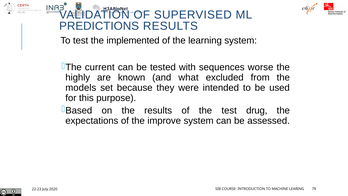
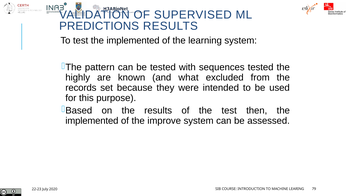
current: current -> pattern (100, 67)
sequences worse: worse -> tested (261, 67)
models: models -> records (81, 88)
drug: drug -> then (257, 110)
expectations: expectations -> implemented (92, 120)
